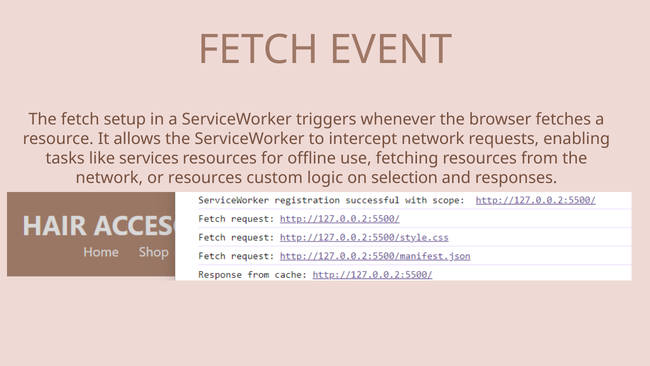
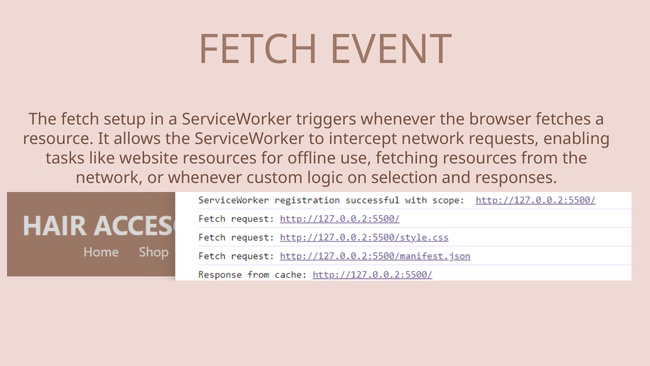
services: services -> website (149, 158)
or resources: resources -> whenever (205, 178)
